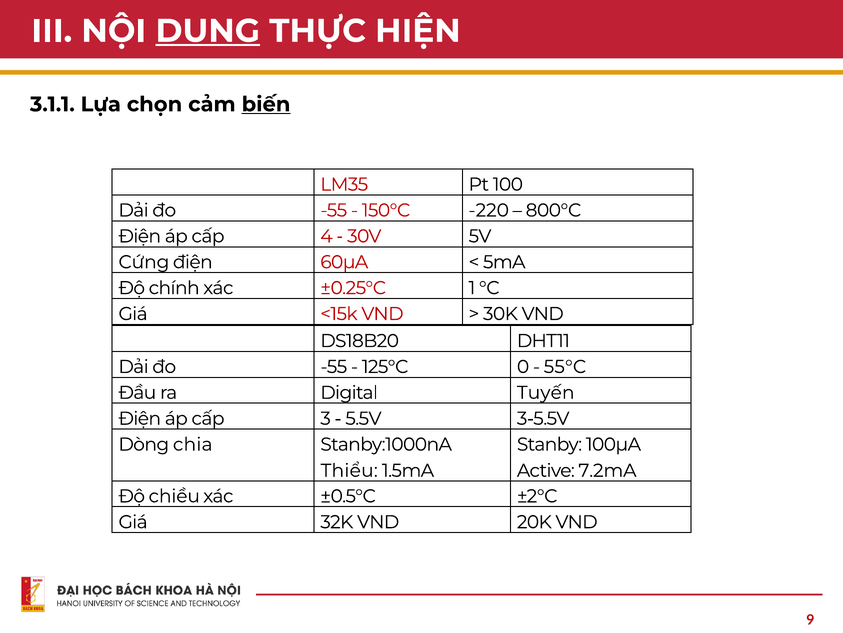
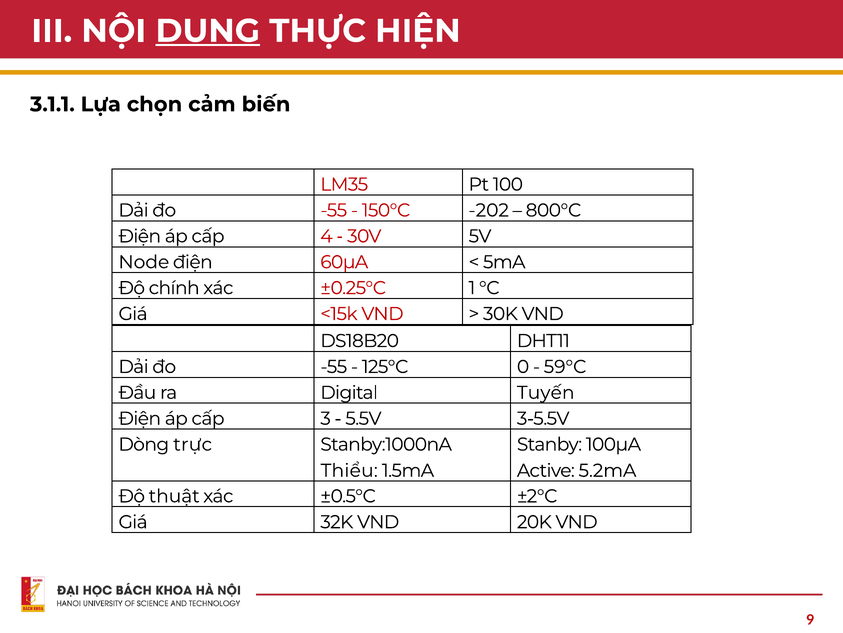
biến underline: present -> none (266, 104)
-220: -220 -> -202 (489, 210)
Cứng: Cứng -> Node (144, 262)
55°C: 55°C -> 59°C (565, 366)
chia: chia -> trực (193, 444)
7.2mA: 7.2mA -> 5.2mA (607, 470)
chiều: chiều -> thuật (174, 496)
